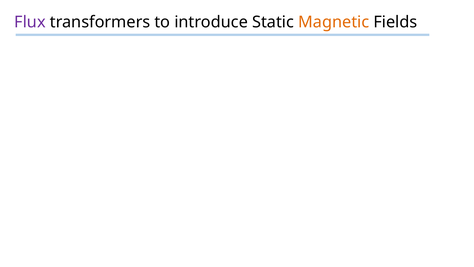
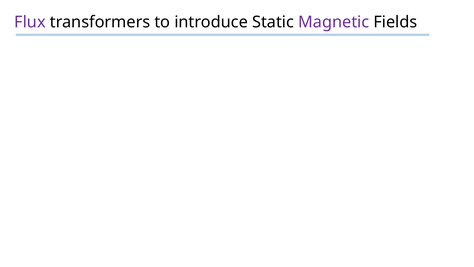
Magnetic colour: orange -> purple (334, 22)
